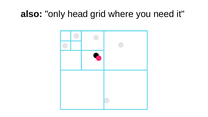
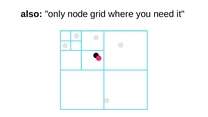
head: head -> node (78, 14)
